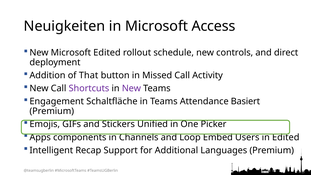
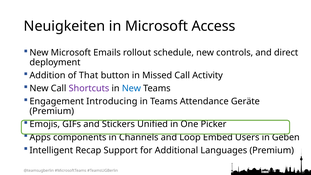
Microsoft Edited: Edited -> Emails (107, 53)
New colour: purple -> blue (131, 88)
Schaltfläche: Schaltfläche -> Introducing (112, 101)
Basiert: Basiert -> Geräte (245, 101)
in Edited: Edited -> Geben (286, 137)
